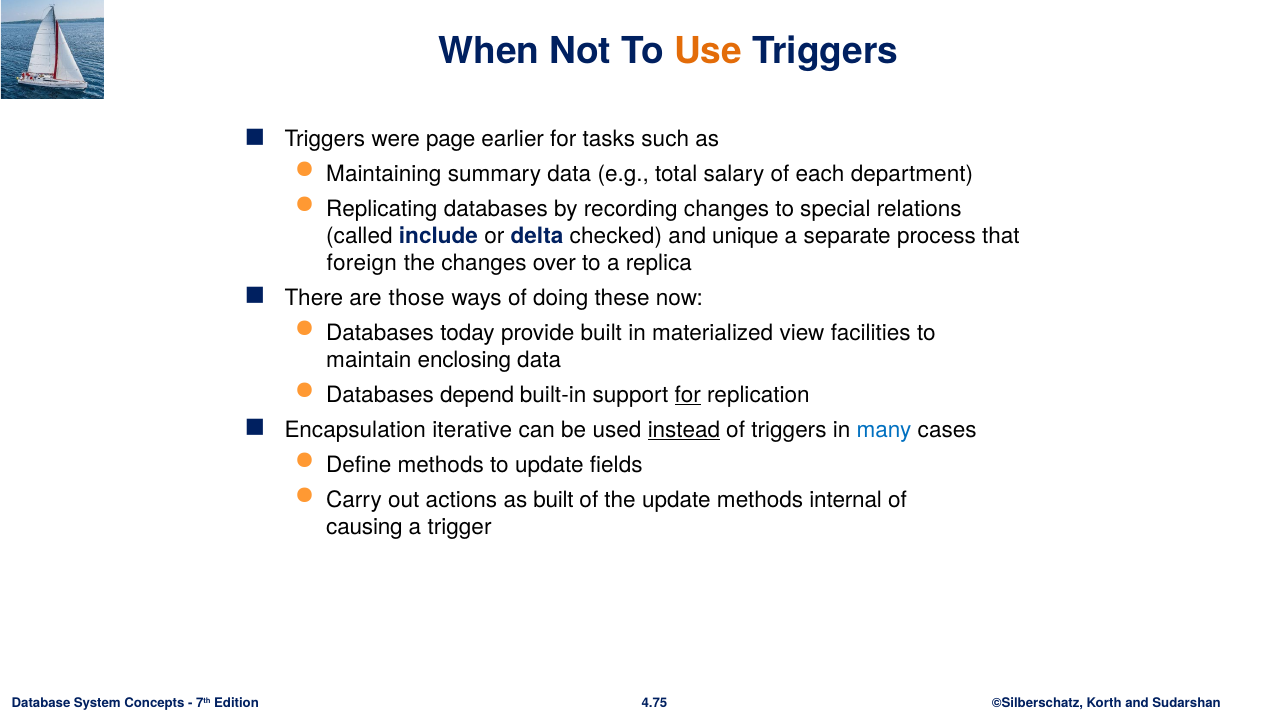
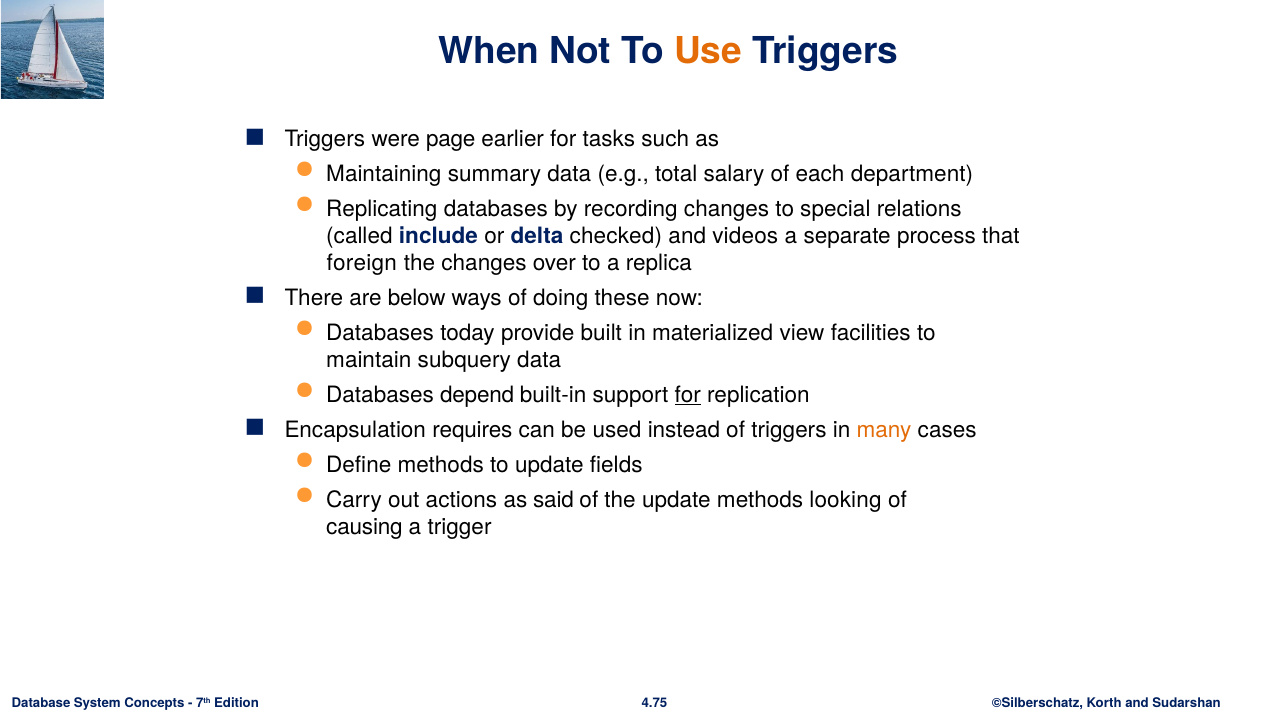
unique: unique -> videos (745, 236)
those: those -> below (417, 298)
enclosing: enclosing -> subquery (464, 360)
iterative: iterative -> requires (472, 430)
instead underline: present -> none (684, 430)
many colour: blue -> orange (884, 430)
as built: built -> said (554, 500)
internal: internal -> looking (845, 500)
